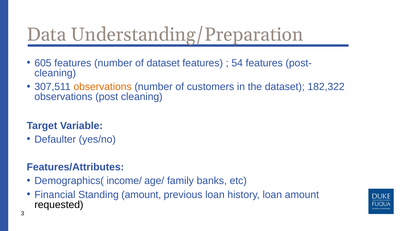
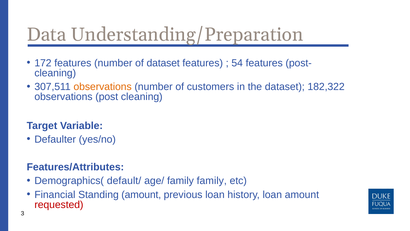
605: 605 -> 172 (43, 63)
income/: income/ -> default/ (124, 181)
family banks: banks -> family (212, 181)
requested colour: black -> red (59, 204)
